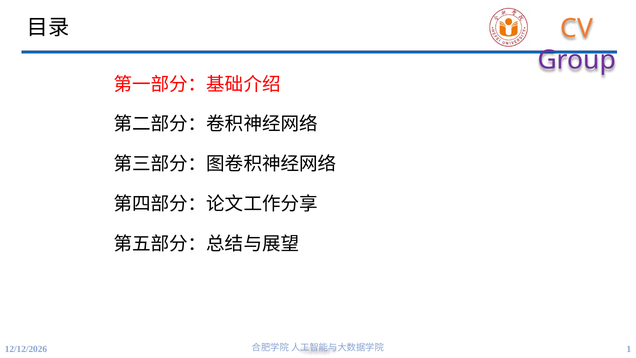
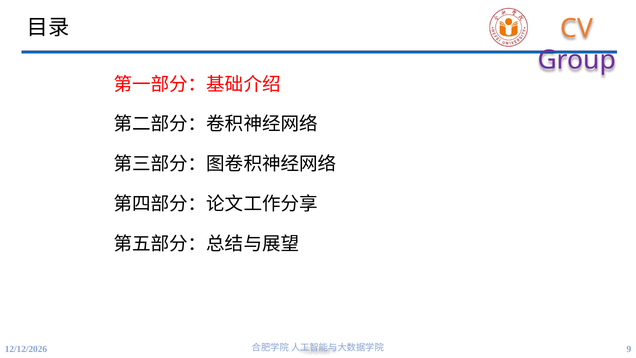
1: 1 -> 9 (629, 349)
